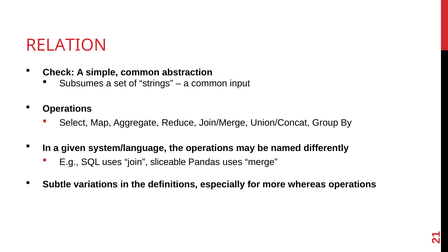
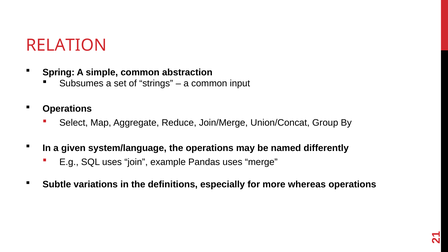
Check: Check -> Spring (59, 72)
sliceable: sliceable -> example (168, 162)
